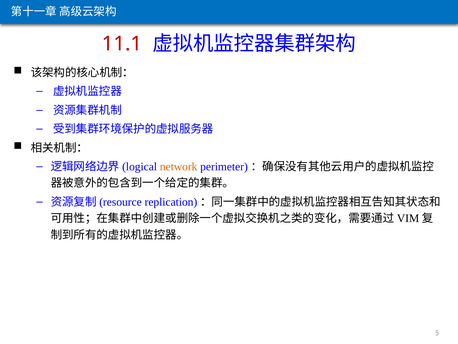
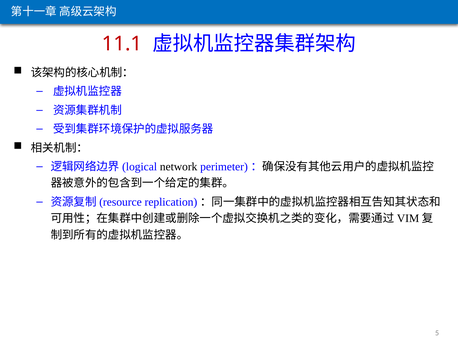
network colour: orange -> black (179, 166)
